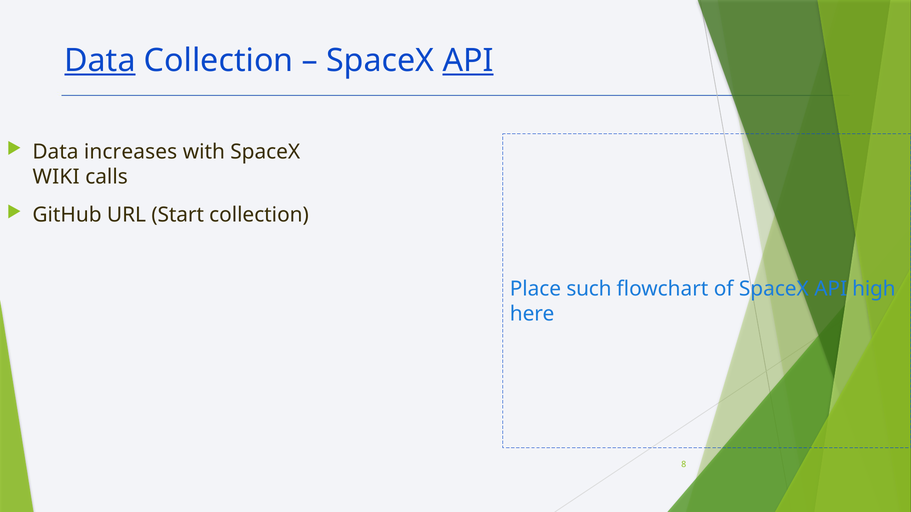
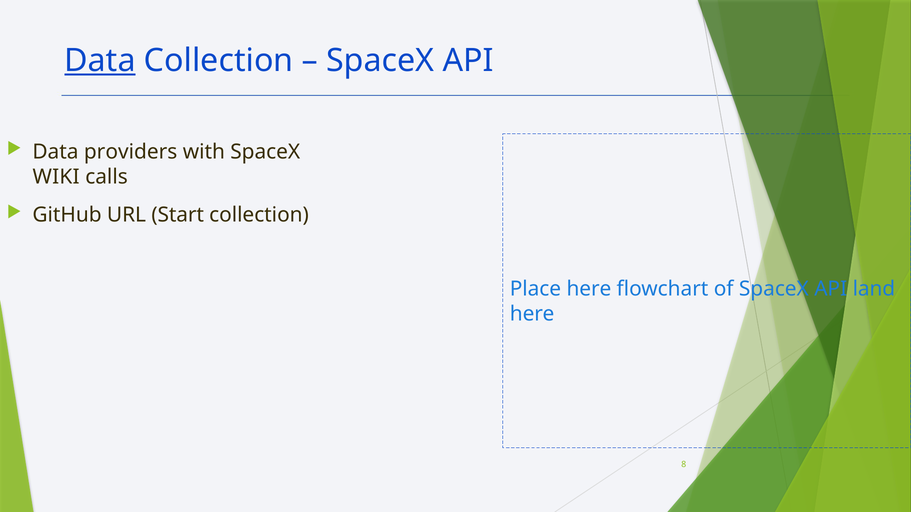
API underline: present -> none (468, 61)
increases: increases -> providers (131, 152)
Place such: such -> here (589, 289)
high: high -> land (874, 289)
